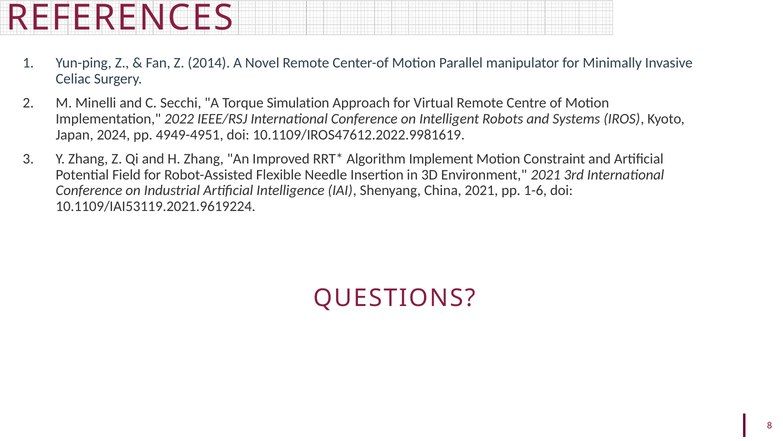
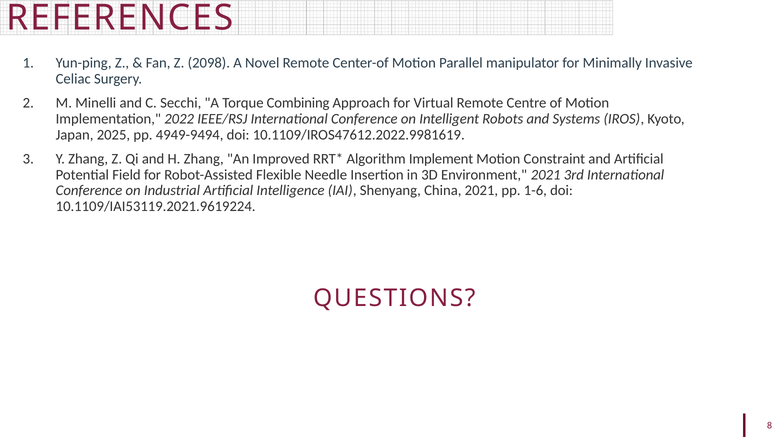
2014: 2014 -> 2098 (209, 63)
Simulation: Simulation -> Combining (298, 103)
2024: 2024 -> 2025 (113, 135)
4949-4951: 4949-4951 -> 4949-9494 (190, 135)
